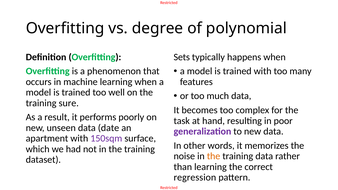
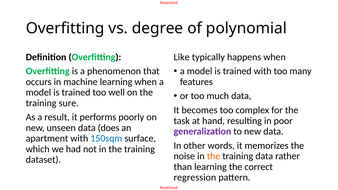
Sets: Sets -> Like (182, 57)
date: date -> does (109, 128)
150sqm colour: purple -> blue (106, 139)
